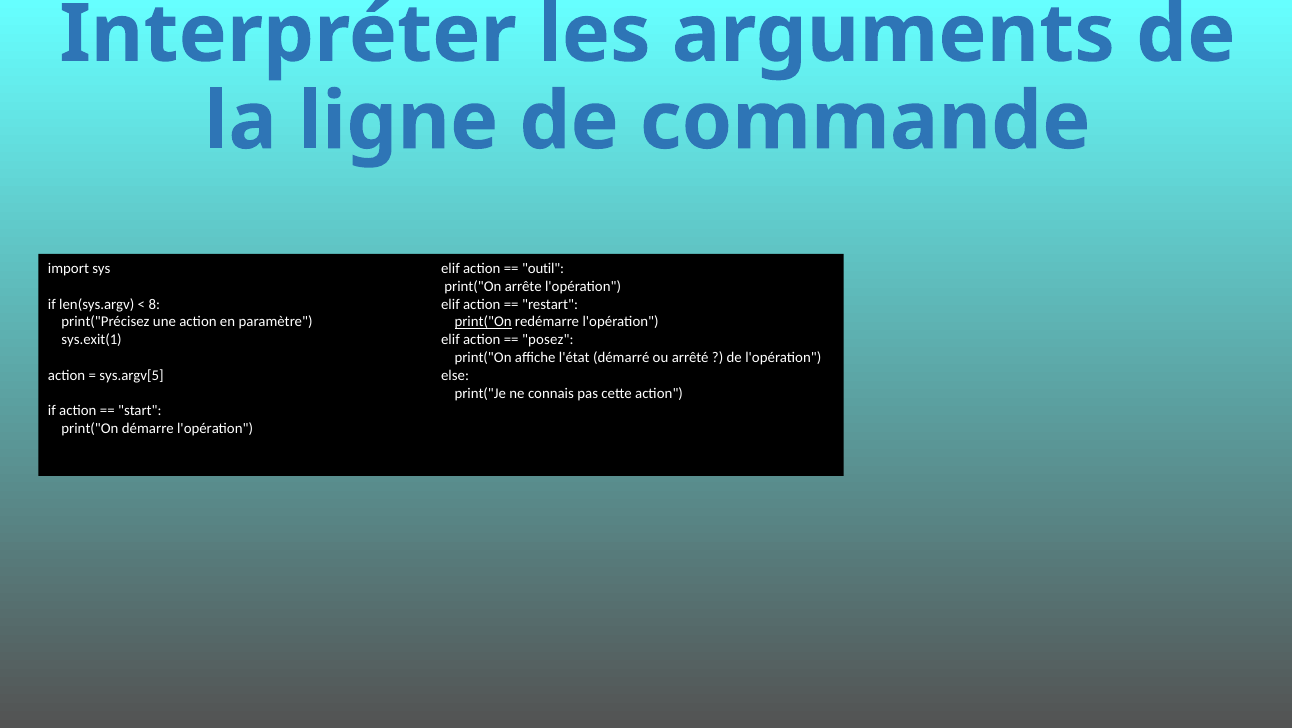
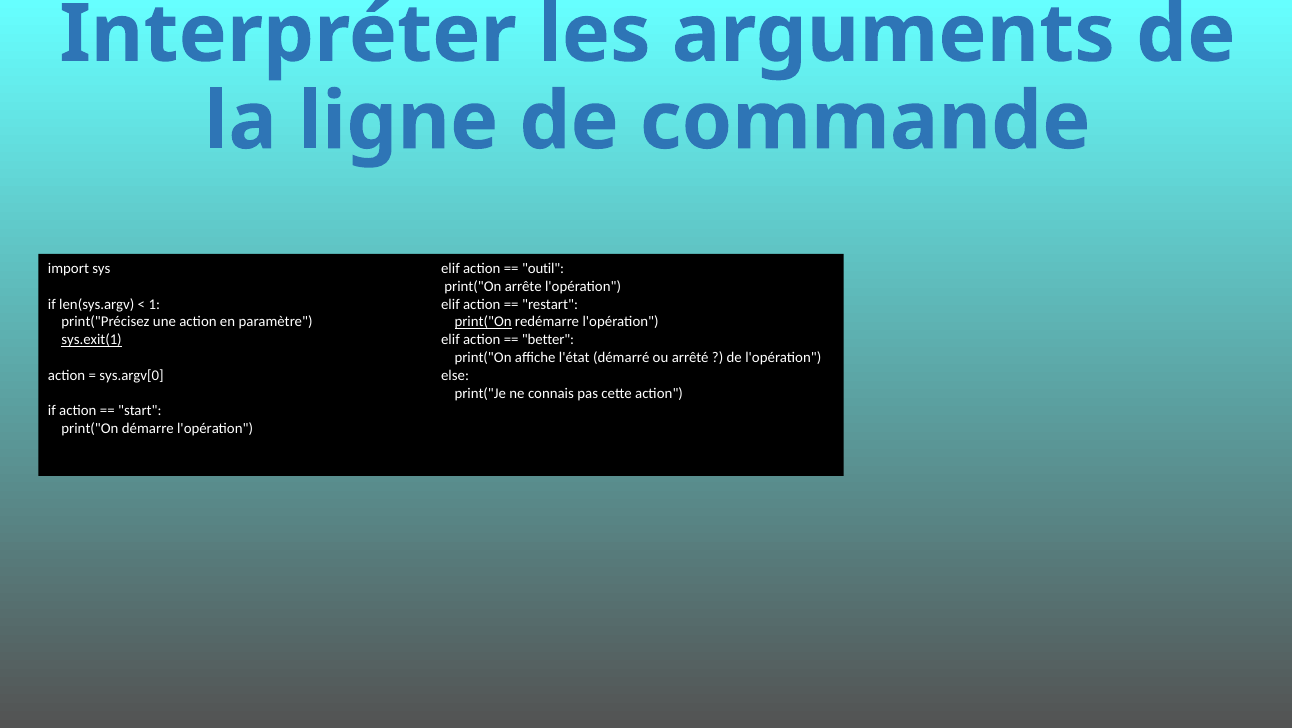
8: 8 -> 1 (154, 304)
sys.exit(1 underline: none -> present (92, 340)
posez: posez -> better (548, 340)
sys.argv[5: sys.argv[5 -> sys.argv[0 (131, 376)
